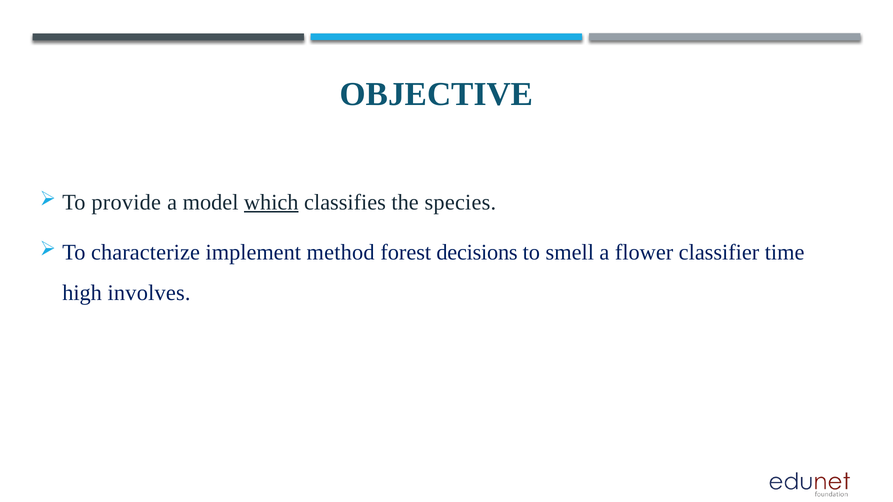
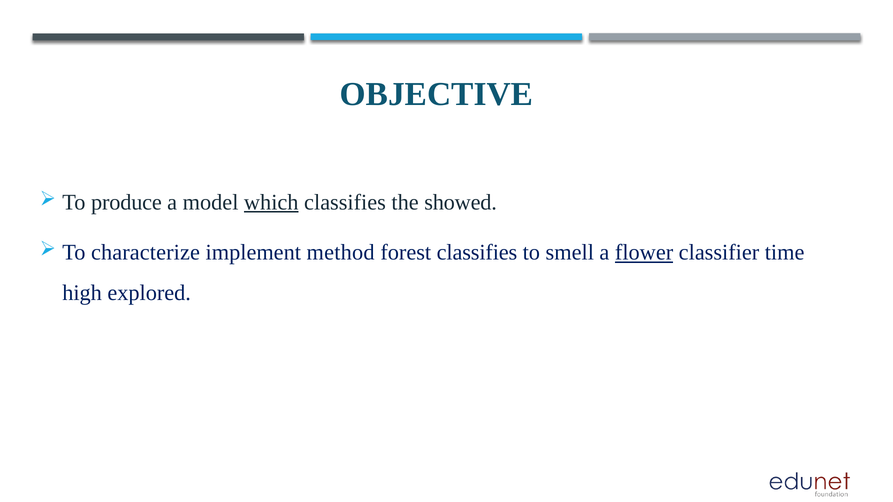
provide: provide -> produce (126, 202)
species: species -> showed (461, 202)
forest decisions: decisions -> classifies (477, 253)
flower underline: none -> present (644, 253)
involves: involves -> explored (149, 293)
